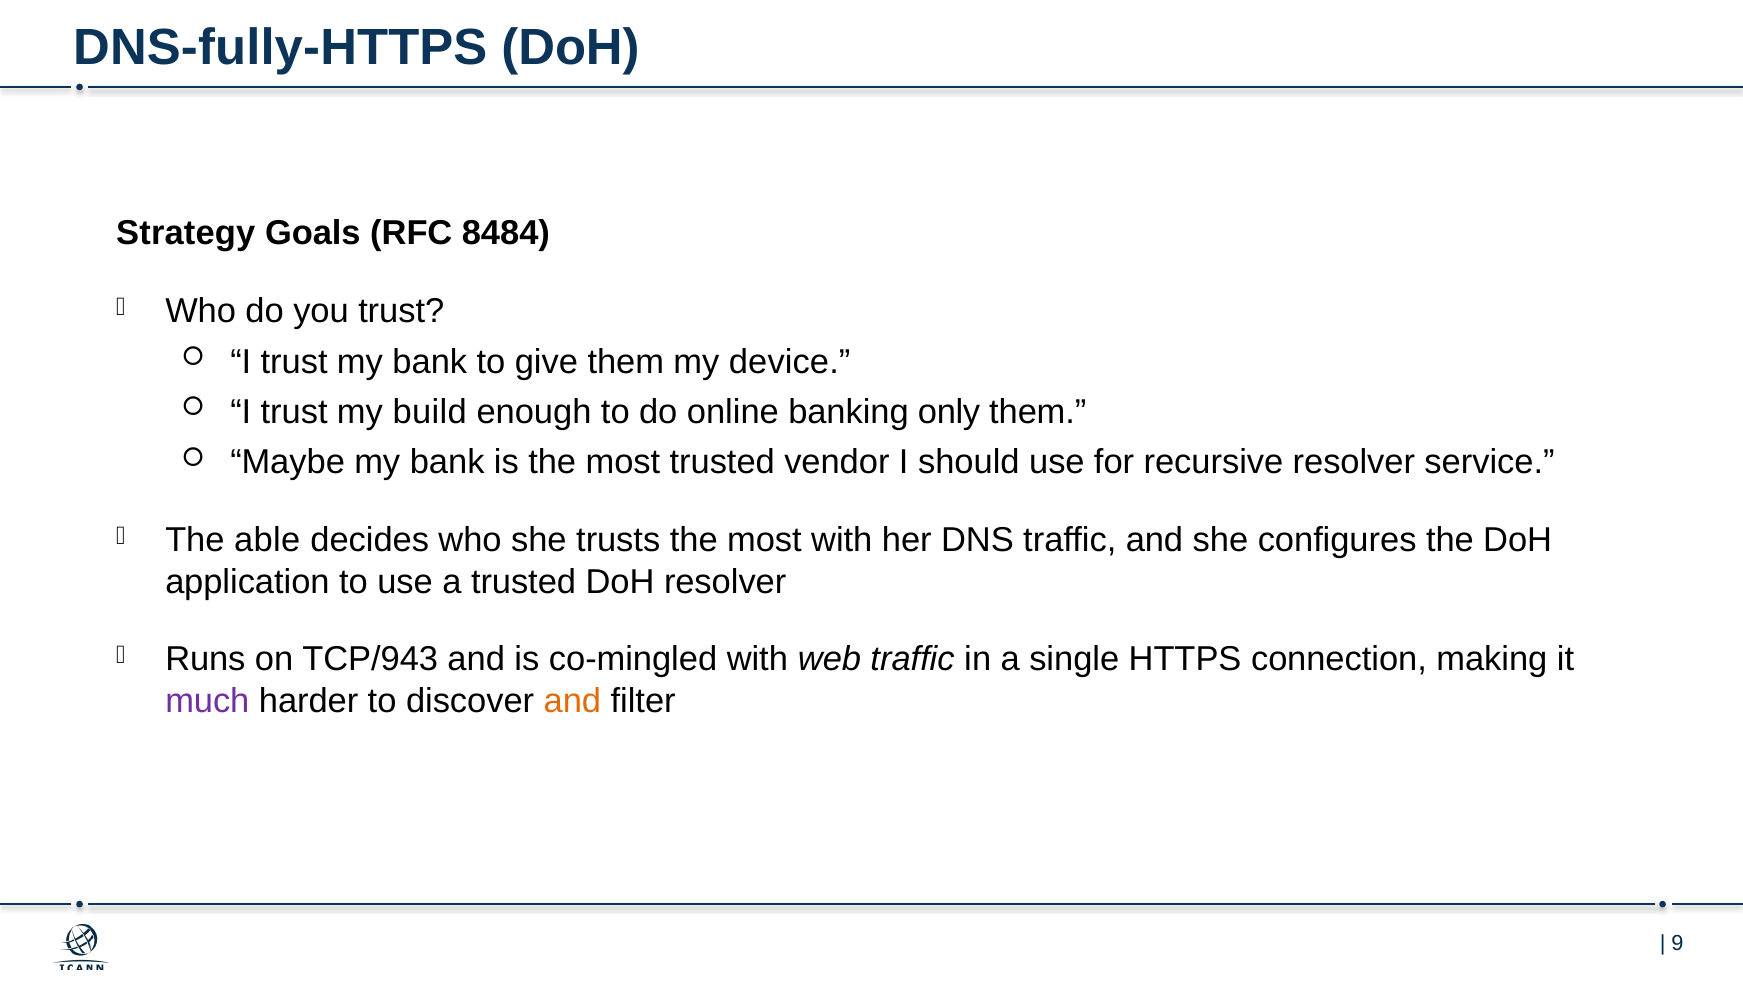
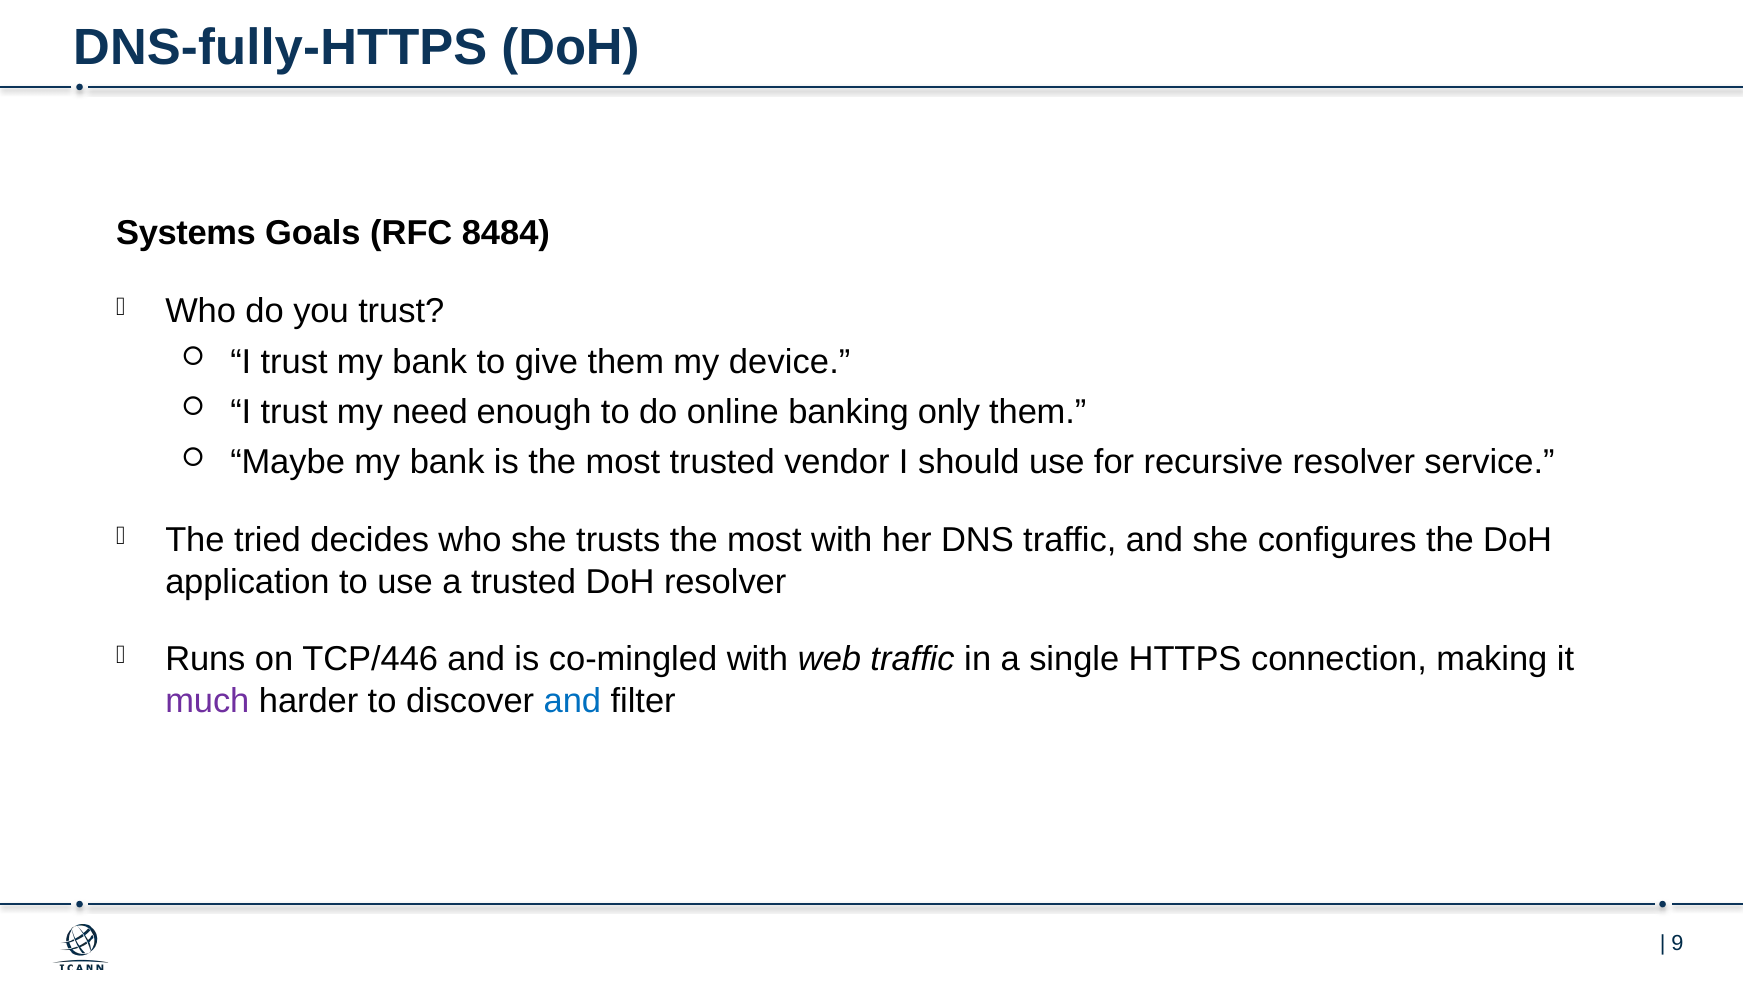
Strategy: Strategy -> Systems (186, 233)
build: build -> need (430, 412)
able: able -> tried (267, 540)
TCP/943: TCP/943 -> TCP/446 (370, 659)
and colour: orange -> blue (572, 700)
